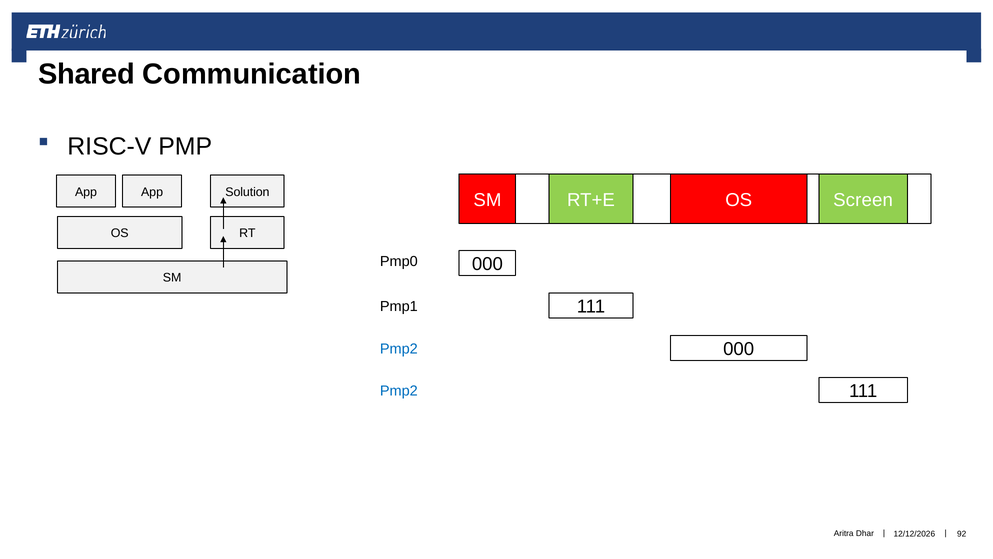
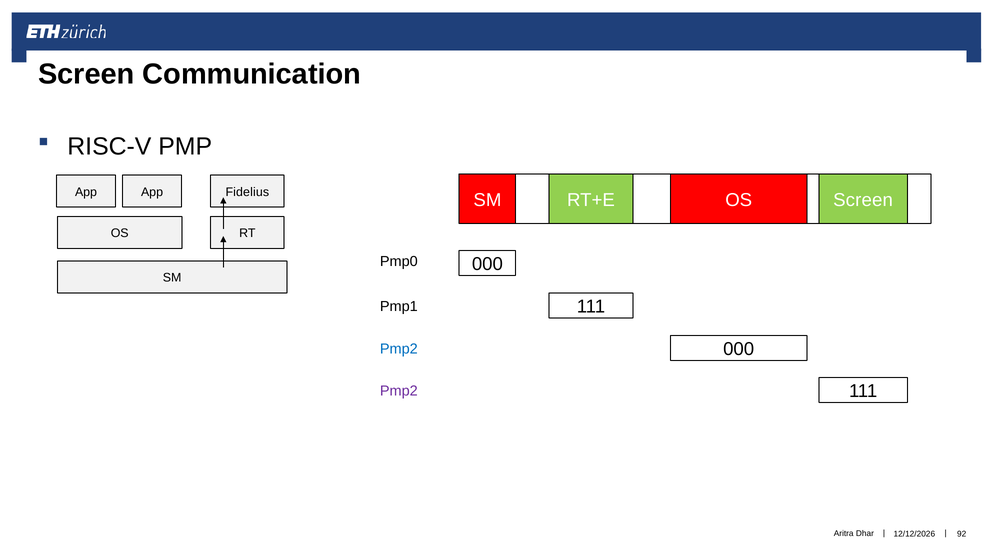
Shared: Shared -> Screen (86, 74)
Solution: Solution -> Fidelius (247, 192)
Pmp2 colour: blue -> purple (399, 391)
